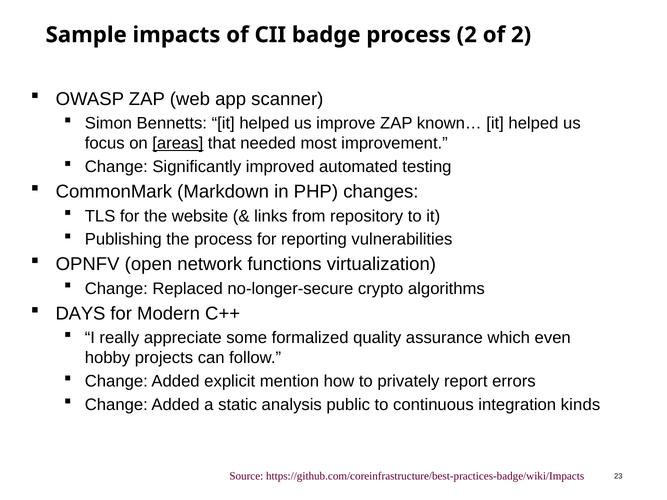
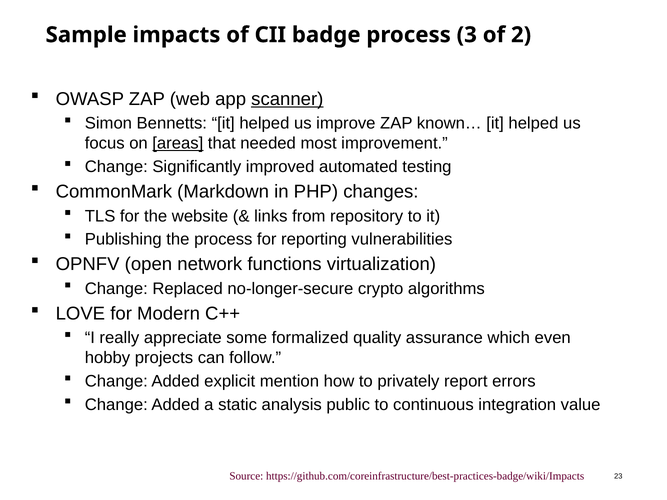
process 2: 2 -> 3 (467, 35)
scanner underline: none -> present (287, 99)
DAYS: DAYS -> LOVE (80, 314)
kinds: kinds -> value (581, 405)
